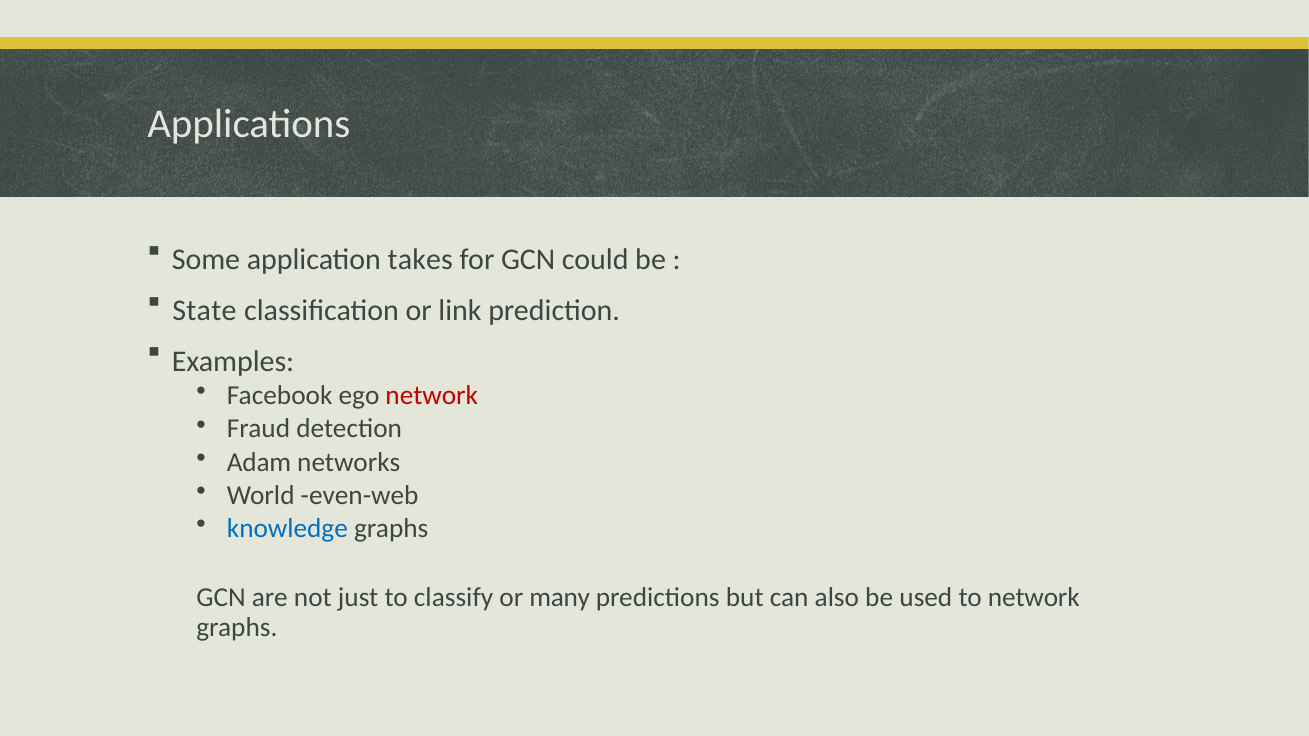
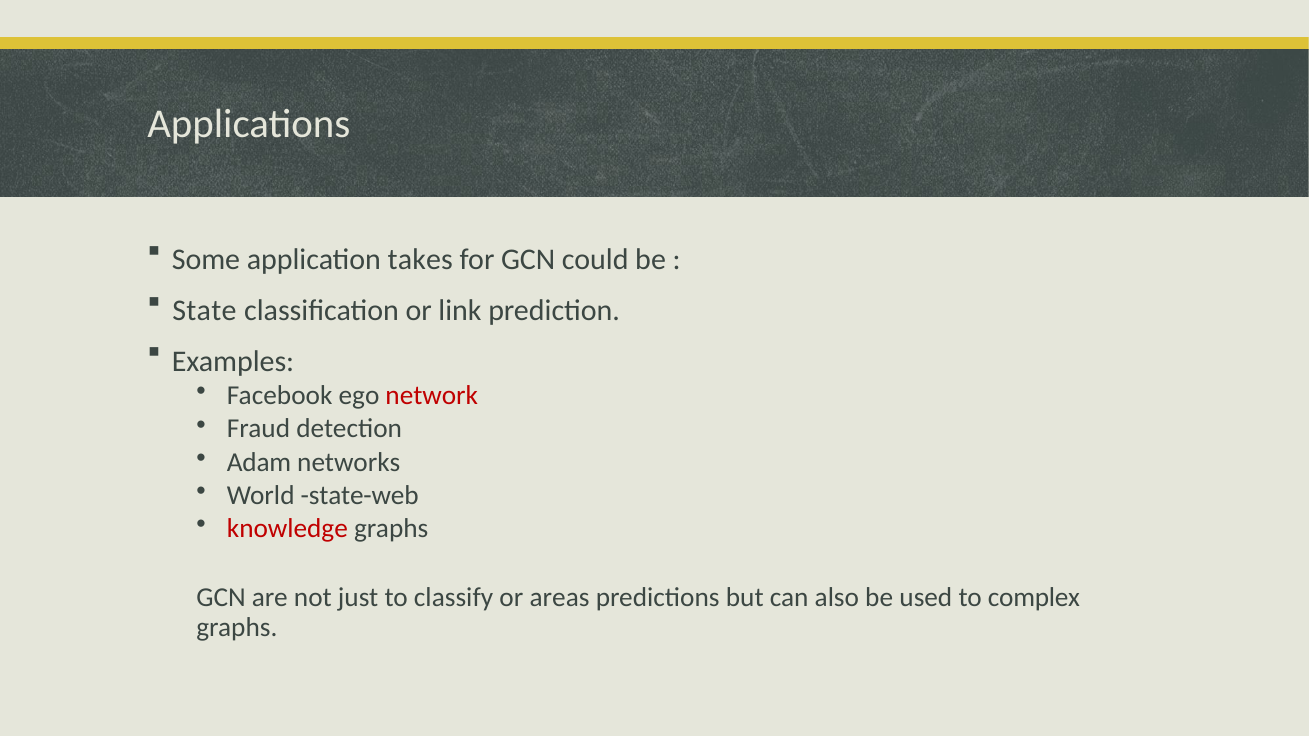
even-web: even-web -> state-web (360, 495)
knowledge colour: blue -> red (287, 529)
many: many -> areas (560, 598)
to network: network -> complex (1034, 598)
